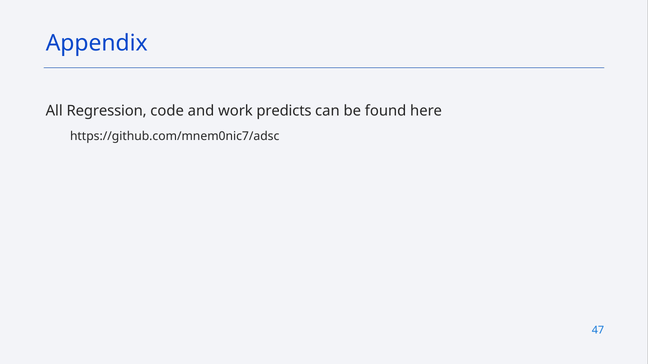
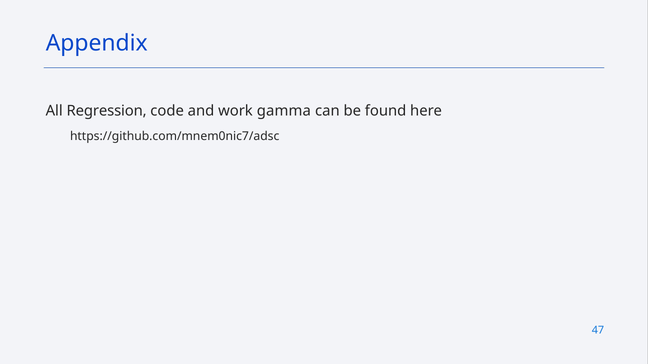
predicts: predicts -> gamma (284, 111)
